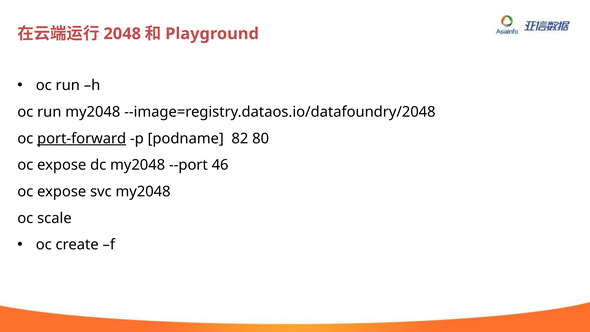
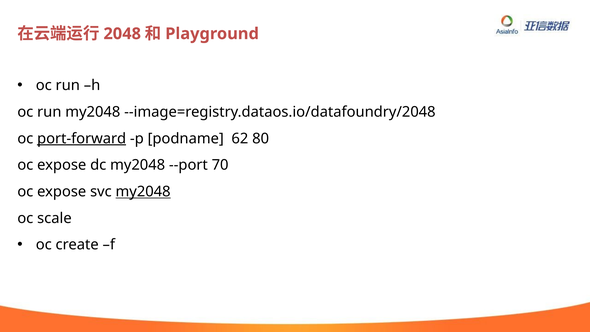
82: 82 -> 62 (240, 138)
46: 46 -> 70 (220, 165)
my2048 underline: none -> present (143, 192)
